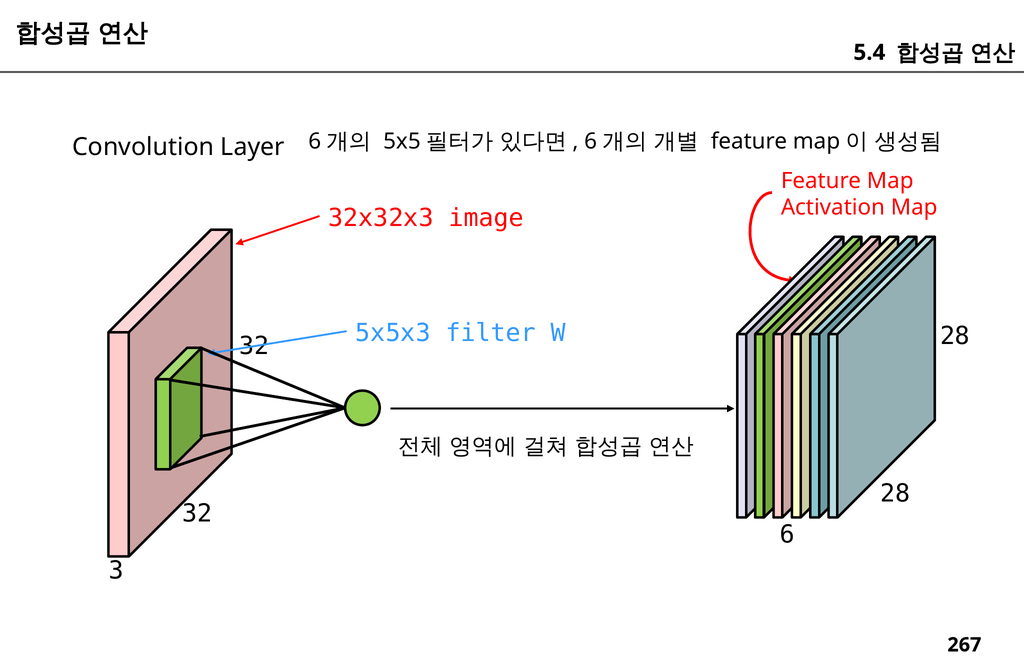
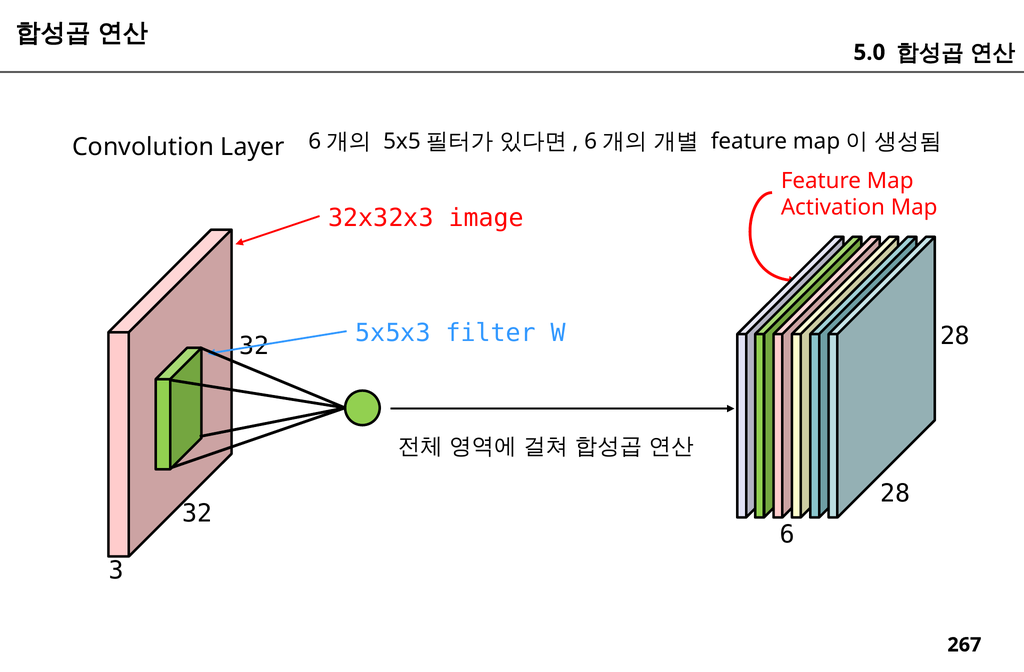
5.4: 5.4 -> 5.0 (869, 52)
